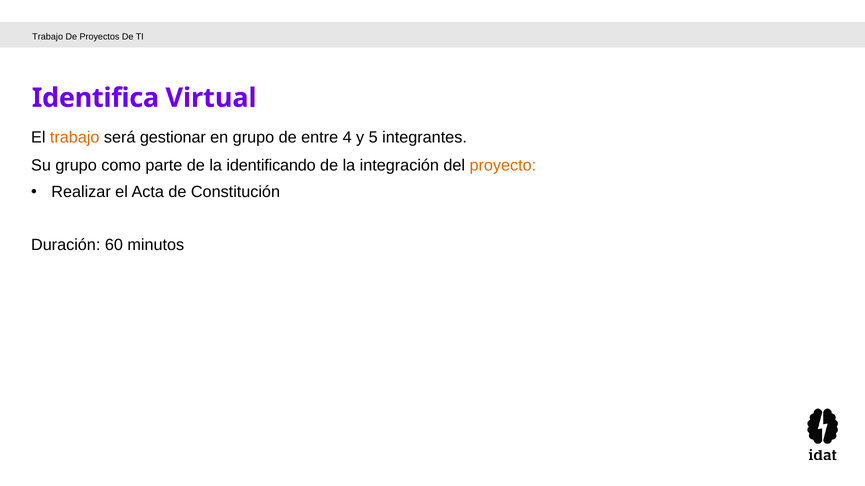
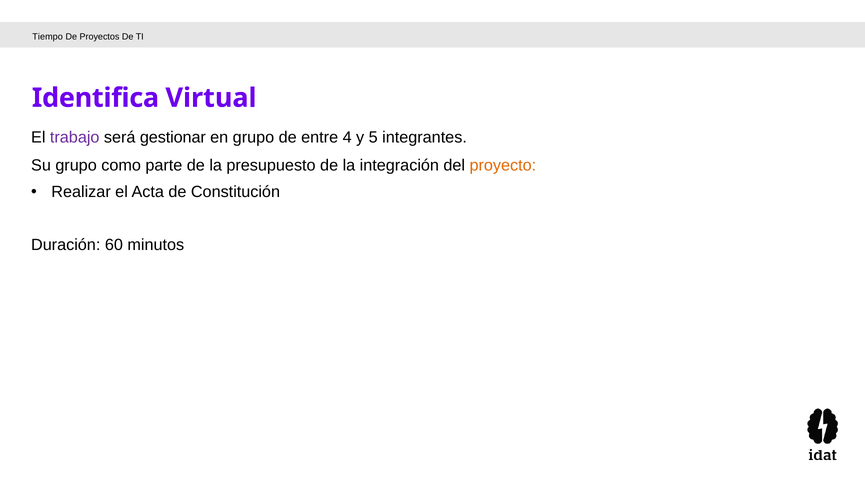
Trabajo: Trabajo -> Tiempo (48, 37)
trabajo colour: orange -> purple (75, 137)
identificando: identificando -> presupuesto (271, 166)
